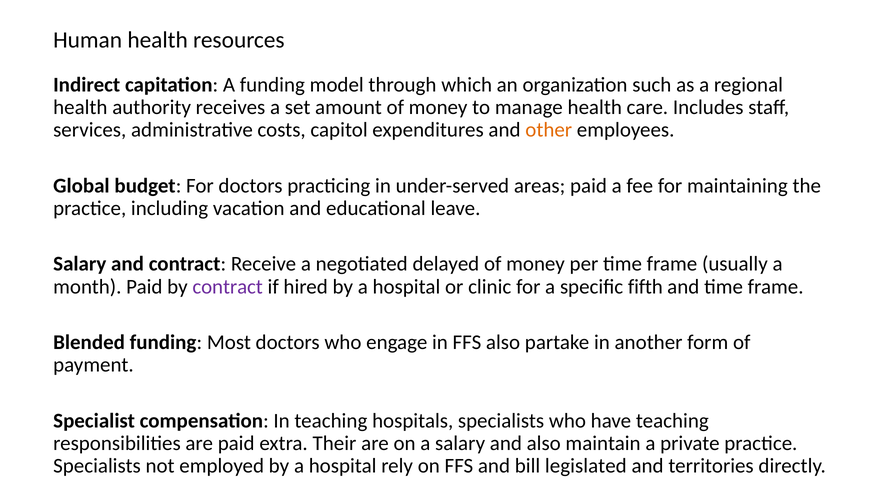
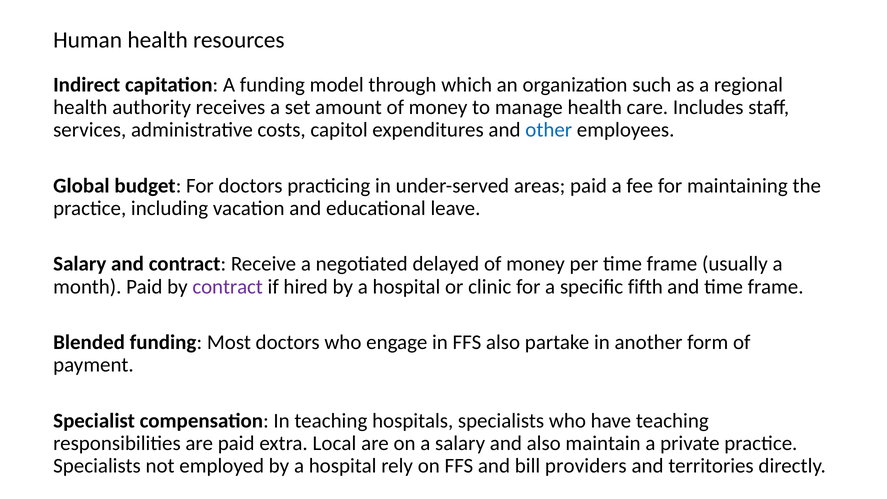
other colour: orange -> blue (549, 130)
Their: Their -> Local (334, 443)
legislated: legislated -> providers (586, 466)
